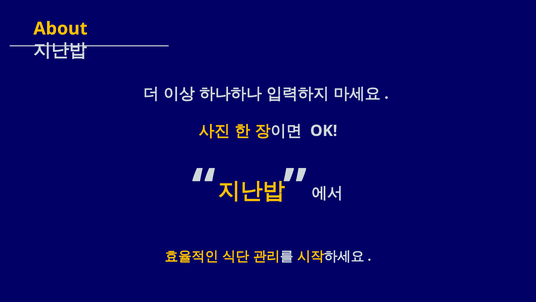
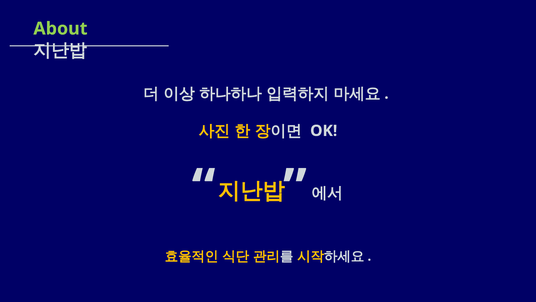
About colour: yellow -> light green (60, 29)
